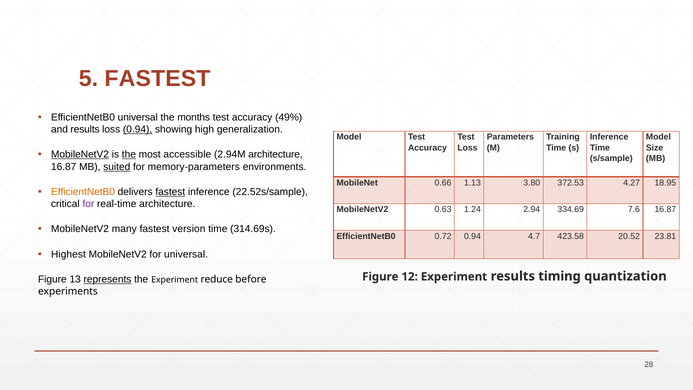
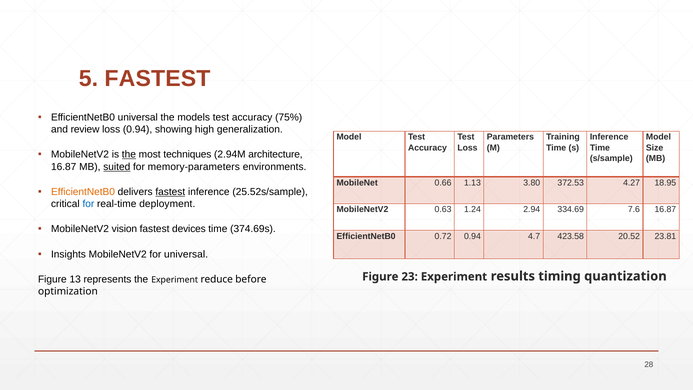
months: months -> models (194, 117)
49%: 49% -> 75% (289, 117)
and results: results -> review (85, 129)
0.94 underline: present -> none (138, 129)
MobileNetV2 underline: present -> none (80, 155)
accessible: accessible -> techniques (187, 155)
22.52s/sample: 22.52s/sample -> 25.52s/sample (270, 192)
for colour: purple -> blue (88, 204)
real-time architecture: architecture -> deployment (167, 204)
many: many -> vision (124, 229)
version: version -> devices (189, 229)
314.69s: 314.69s -> 374.69s (253, 229)
Highest: Highest -> Insights (68, 254)
represents underline: present -> none (107, 279)
12: 12 -> 23 (410, 277)
experiments: experiments -> optimization (68, 291)
